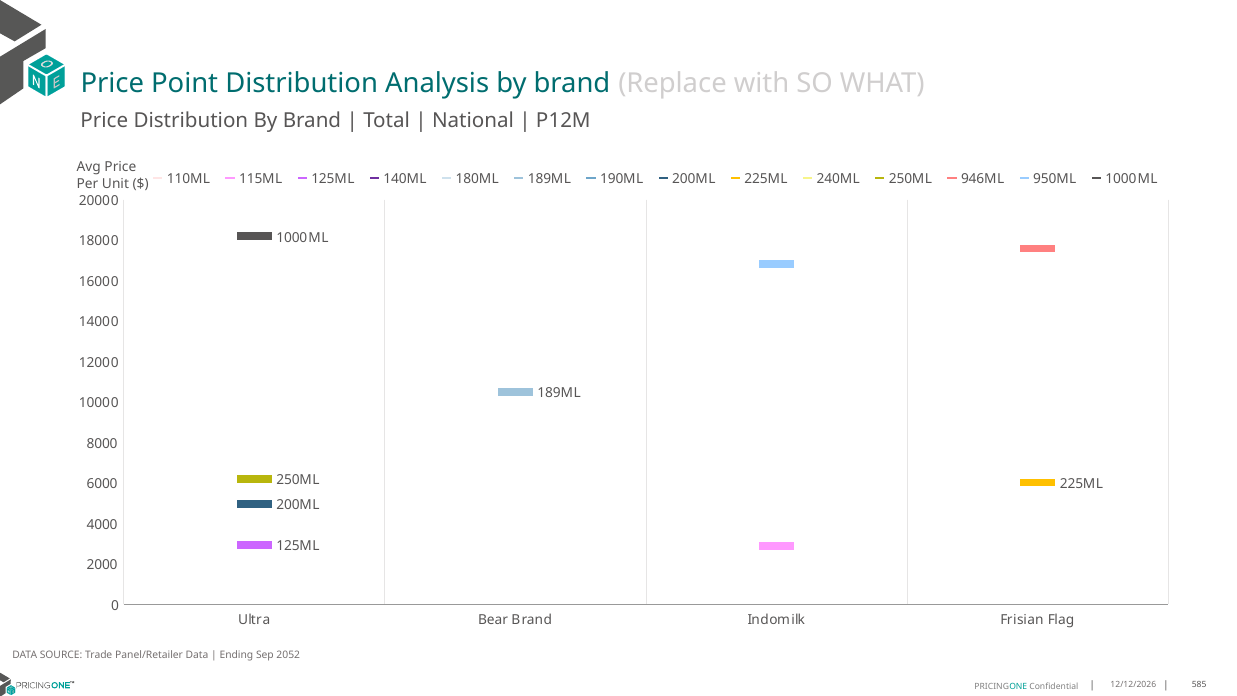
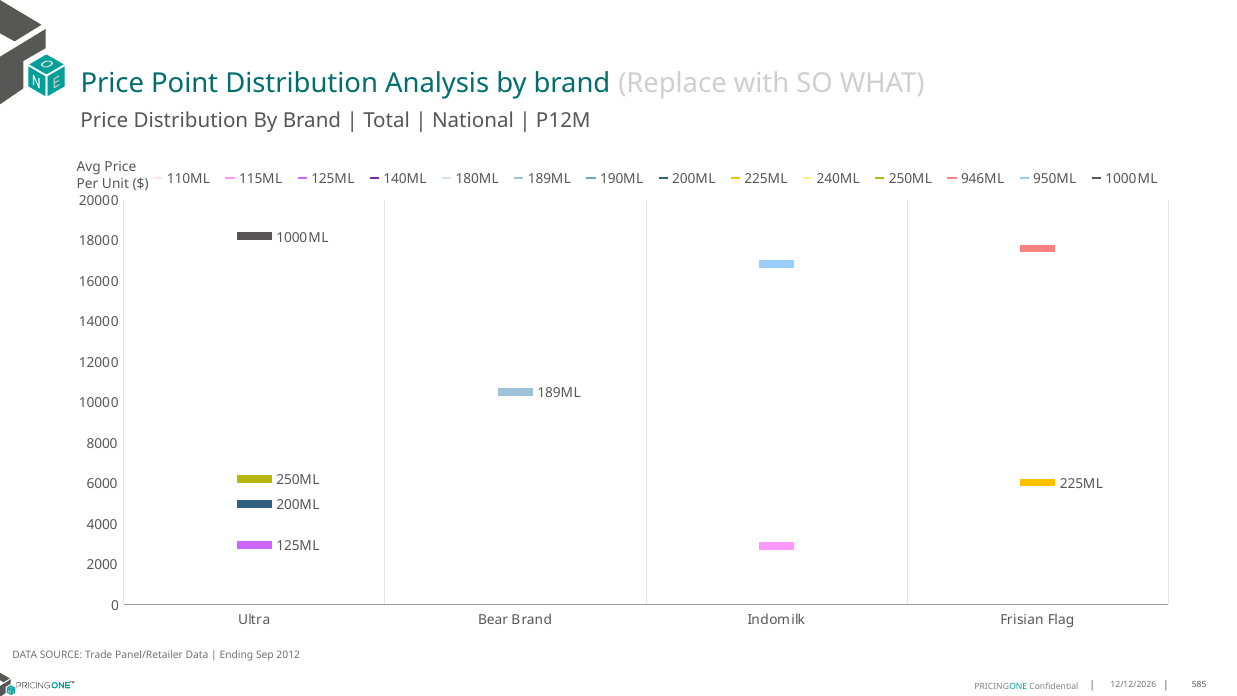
2052: 2052 -> 2012 (288, 655)
